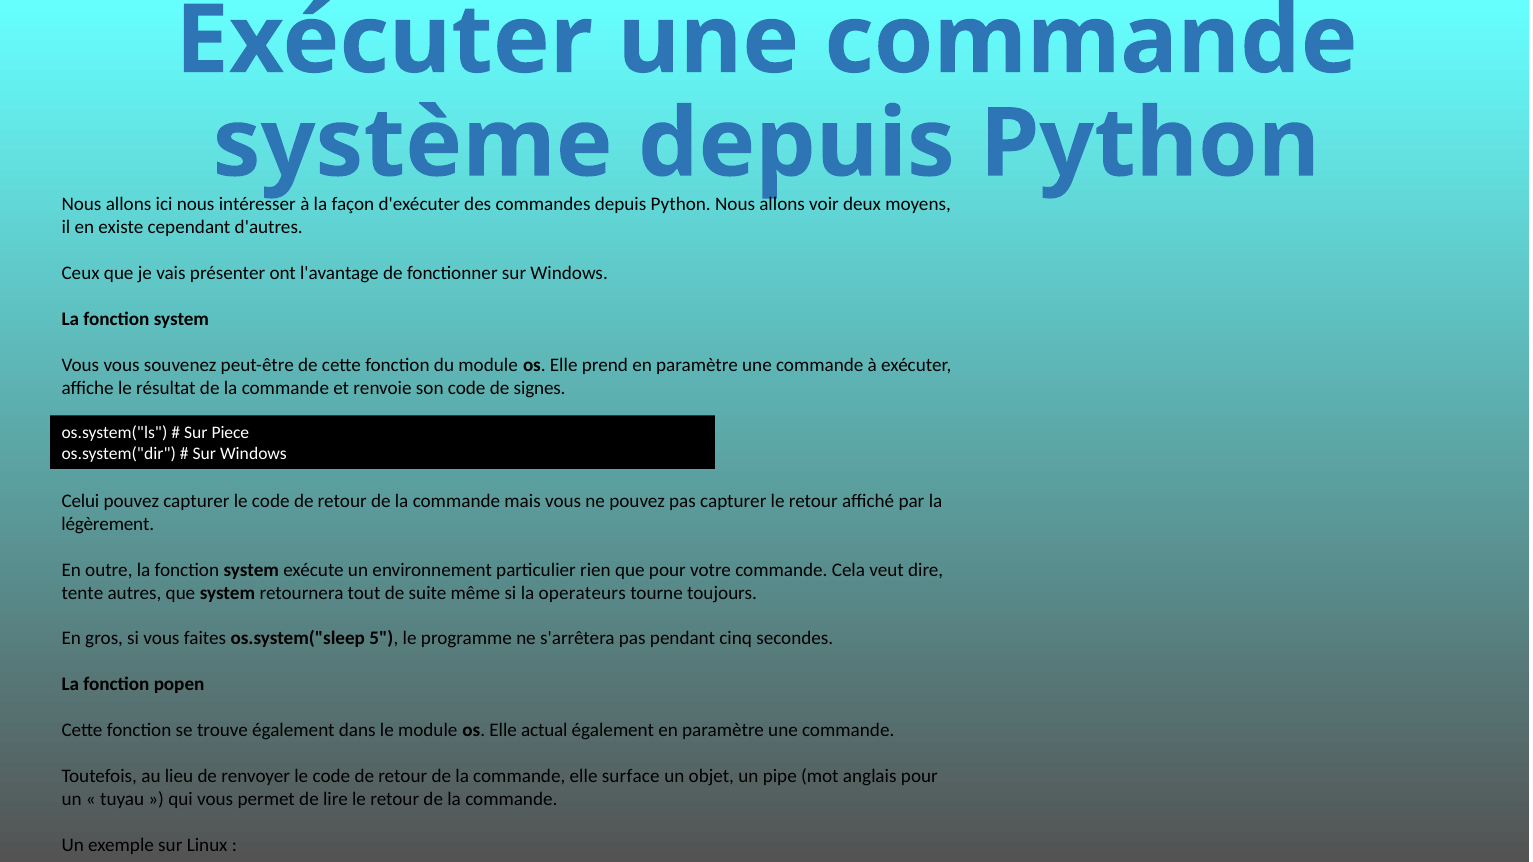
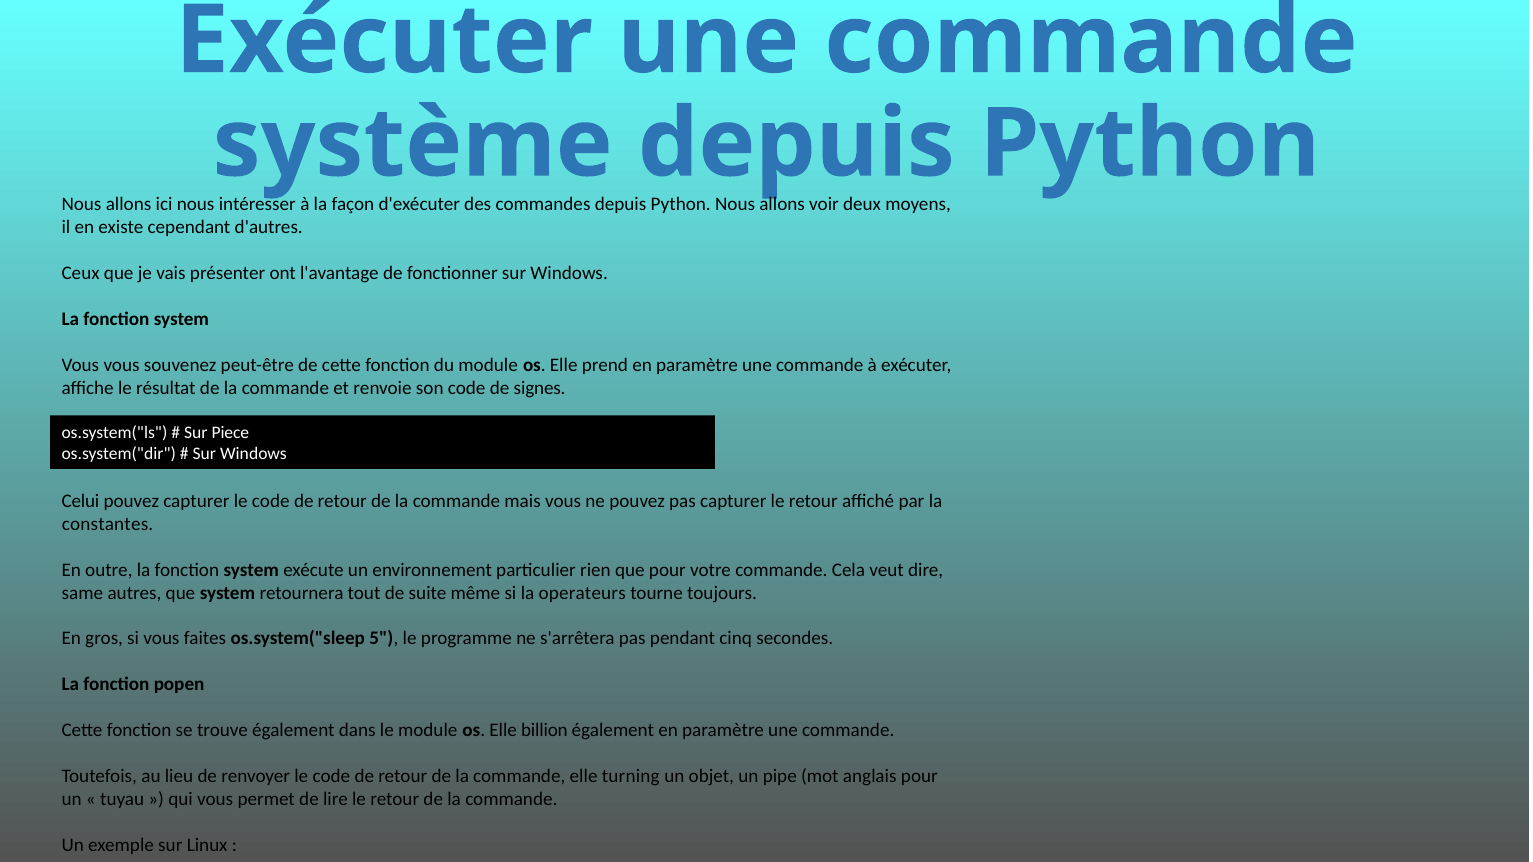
légèrement: légèrement -> constantes (108, 524)
tente: tente -> same (82, 593)
actual: actual -> billion (544, 731)
surface: surface -> turning (631, 777)
